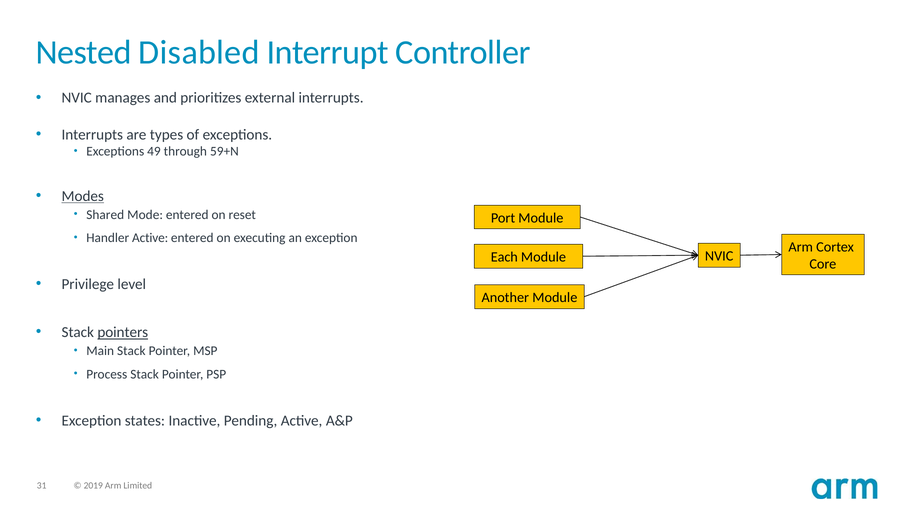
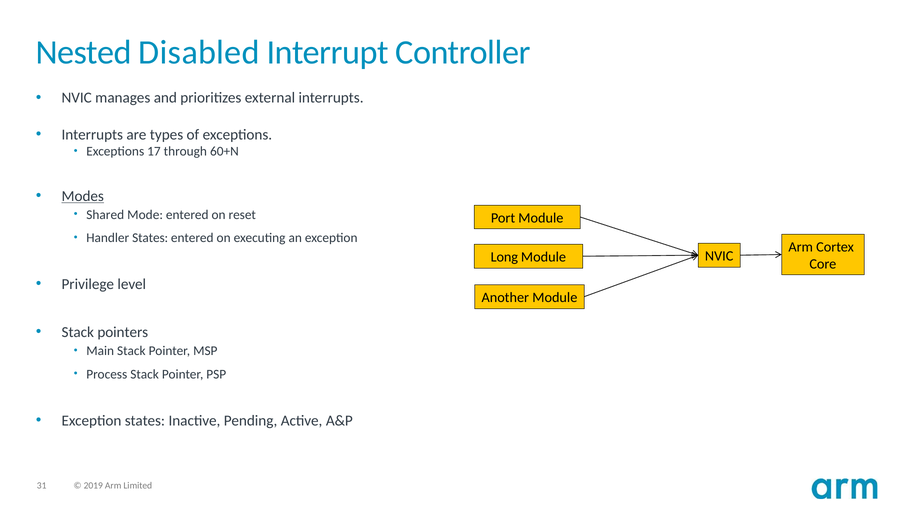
49: 49 -> 17 (154, 151)
59+N: 59+N -> 60+N (224, 151)
Handler Active: Active -> States (150, 238)
Each: Each -> Long (504, 257)
pointers underline: present -> none (123, 332)
